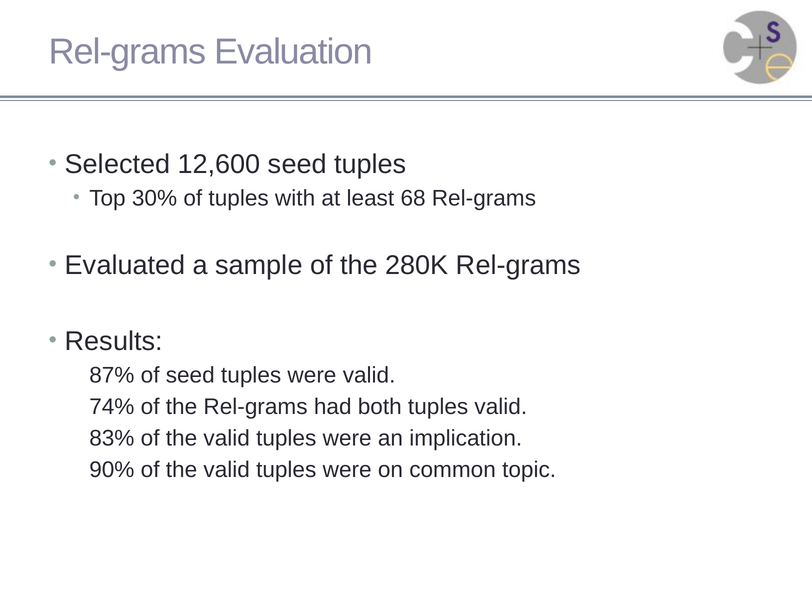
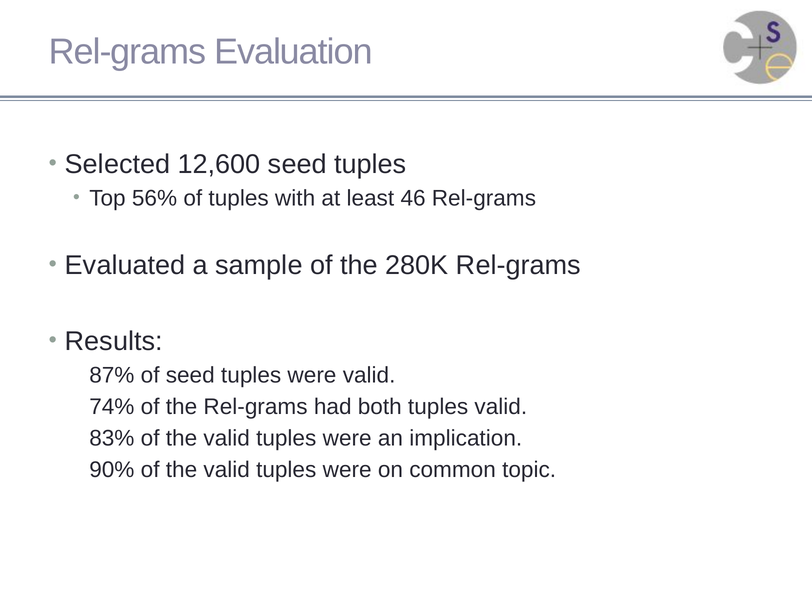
30%: 30% -> 56% (154, 198)
68: 68 -> 46 (413, 198)
